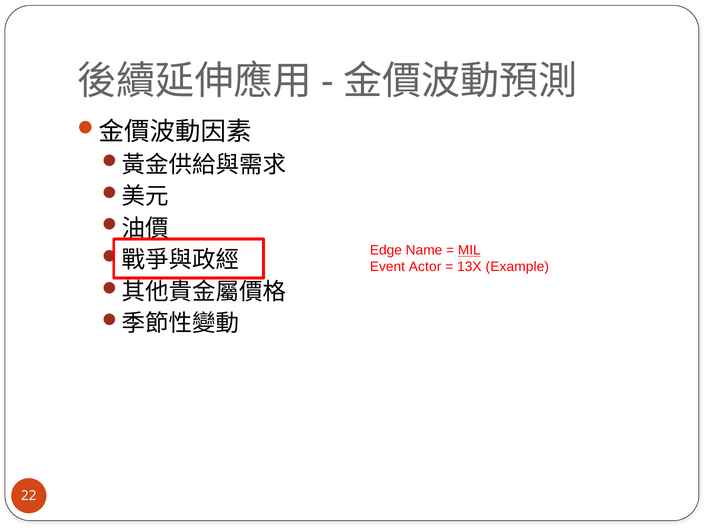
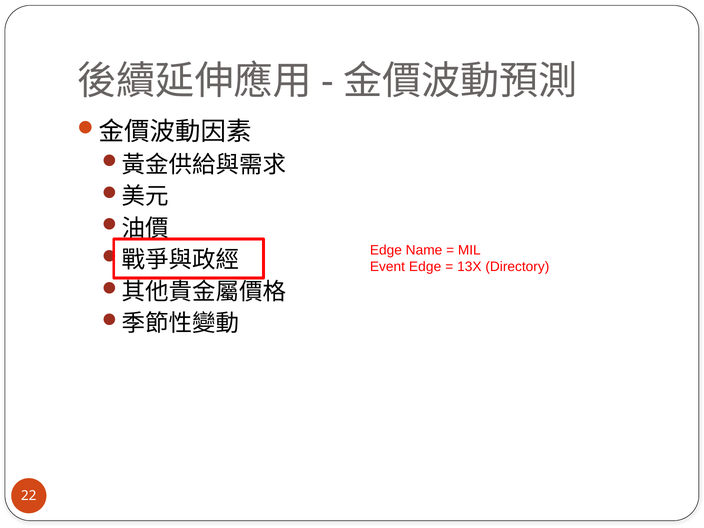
MIL underline: present -> none (469, 250)
Event Actor: Actor -> Edge (425, 267)
Example: Example -> Directory (517, 267)
